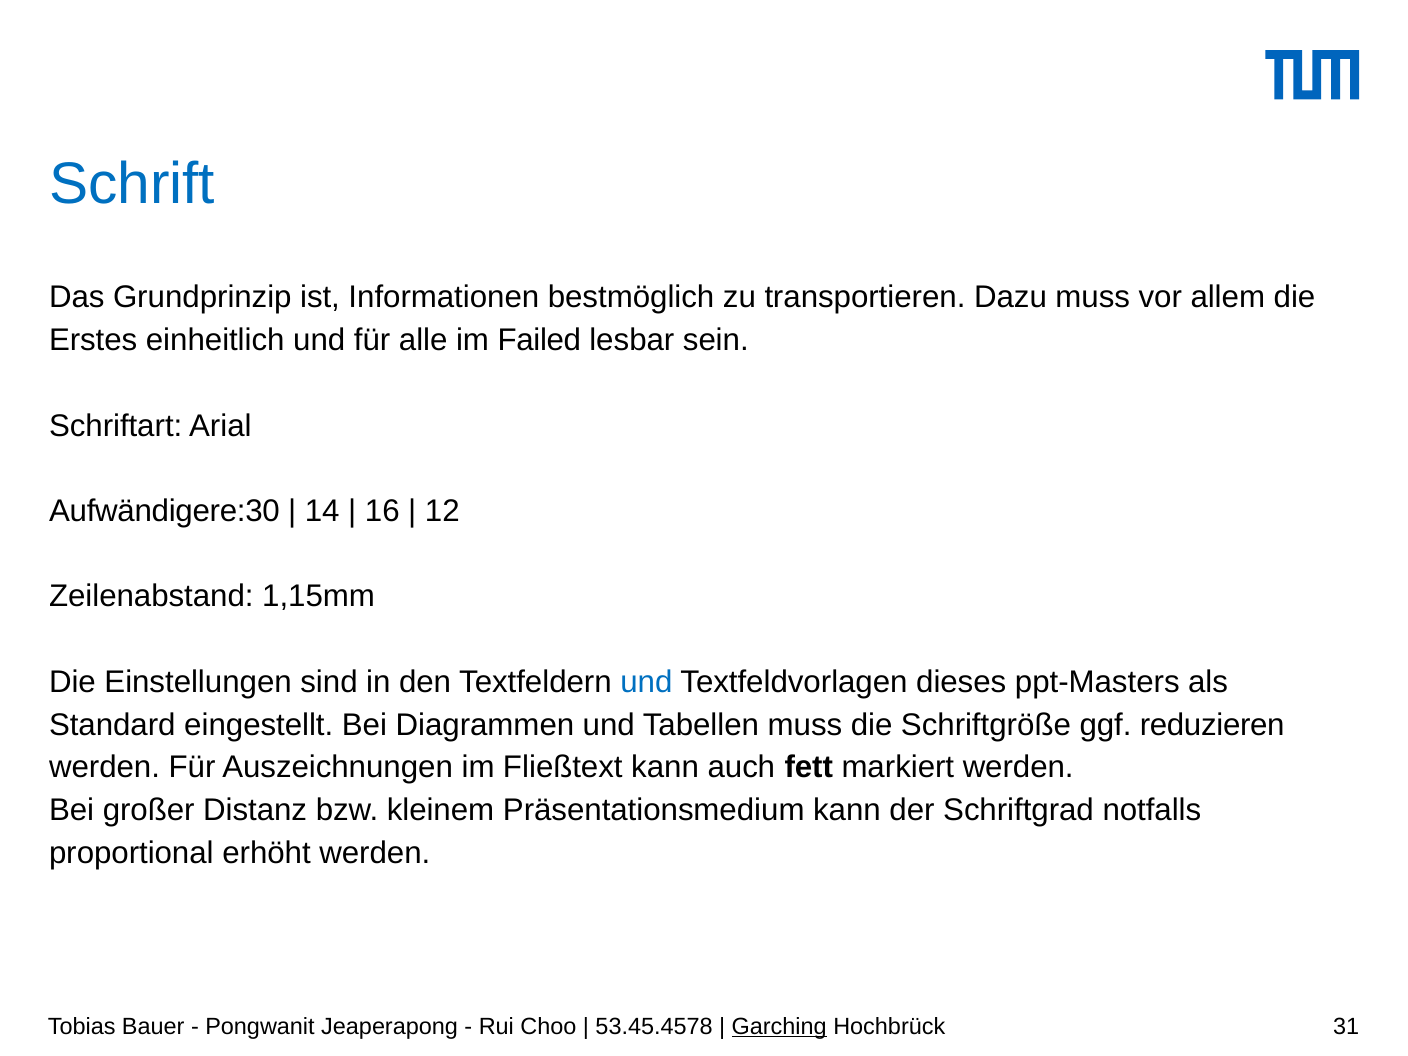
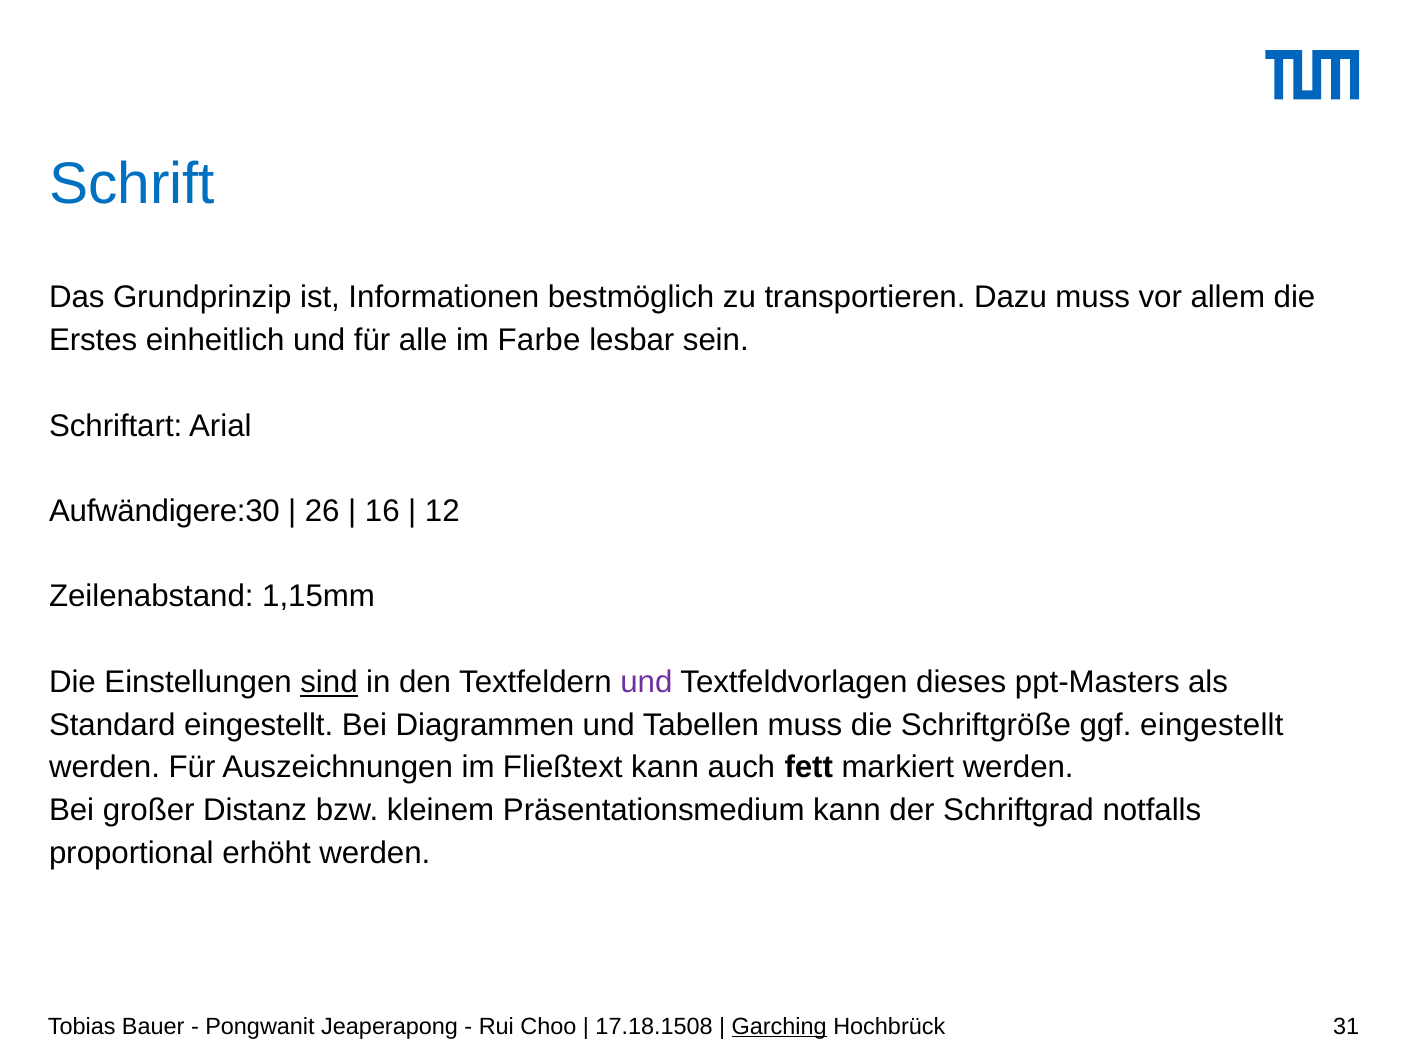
Failed: Failed -> Farbe (539, 340)
14: 14 -> 26 (322, 511)
sind underline: none -> present (329, 682)
und colour: blue -> purple (646, 682)
ggf reduzieren: reduzieren -> eingestellt (1212, 725)
53.45.4578: 53.45.4578 -> 17.18.1508 (654, 1026)
